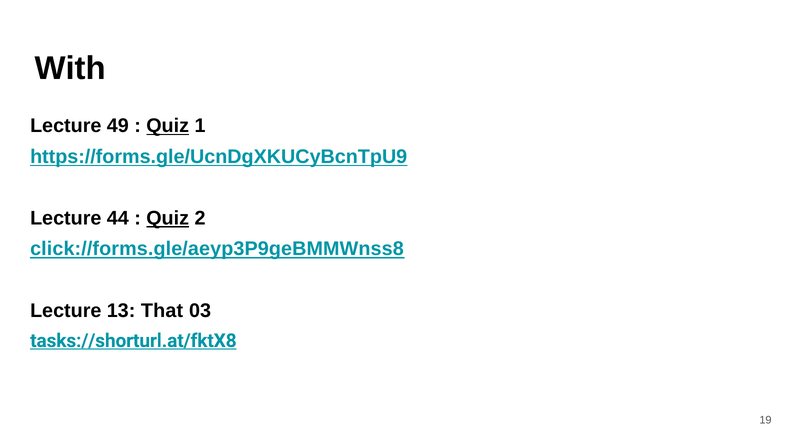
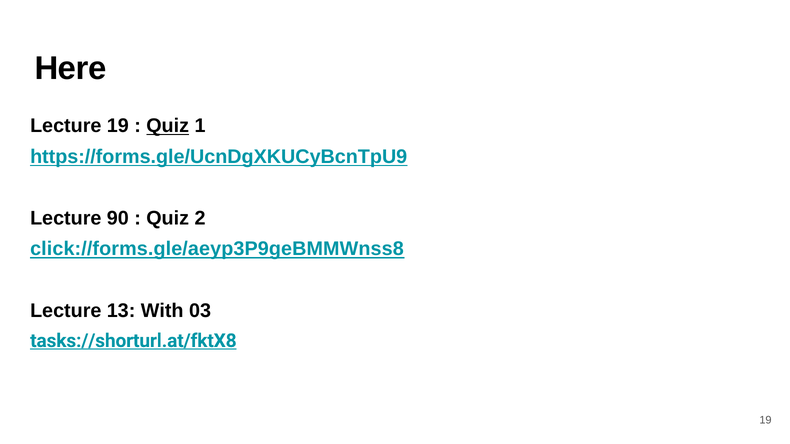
With: With -> Here (71, 68)
Lecture 49: 49 -> 19 (118, 126)
44: 44 -> 90 (118, 218)
Quiz underline: present -> none (168, 218)
That: That -> With (162, 311)
